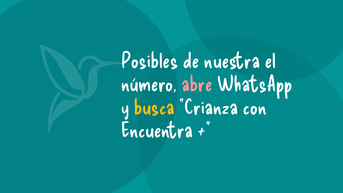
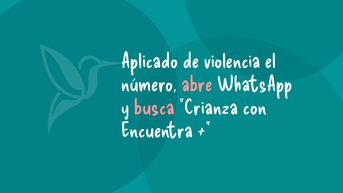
Posibles: Posibles -> Aplicado (150, 61)
nuestra: nuestra -> violencia (232, 61)
busca colour: yellow -> pink (154, 107)
